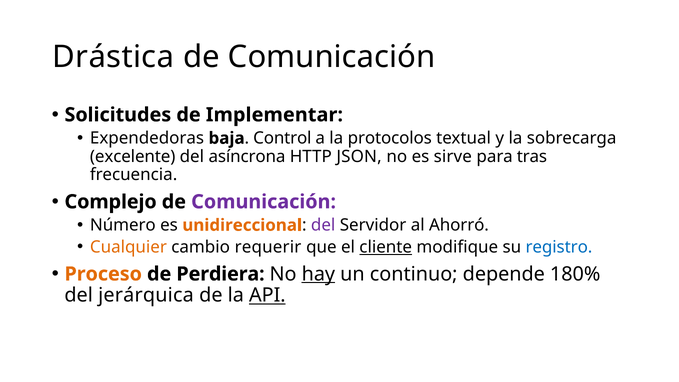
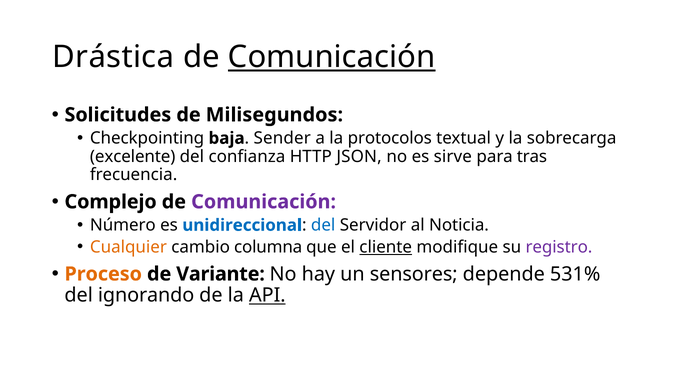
Comunicación underline: none -> present (332, 57)
Implementar: Implementar -> Milisegundos (274, 115)
Expendedoras: Expendedoras -> Checkpointing (147, 138)
Control: Control -> Sender (282, 138)
asíncrona: asíncrona -> confianza (247, 157)
unidireccional colour: orange -> blue (242, 225)
del colour: purple -> blue (323, 225)
Ahorró: Ahorró -> Noticia (459, 225)
requerir: requerir -> columna (268, 247)
registro colour: blue -> purple (559, 247)
Perdiera: Perdiera -> Variante (221, 274)
hay underline: present -> none (318, 274)
continuo: continuo -> sensores (414, 274)
180%: 180% -> 531% (575, 274)
jerárquica: jerárquica -> ignorando (146, 295)
